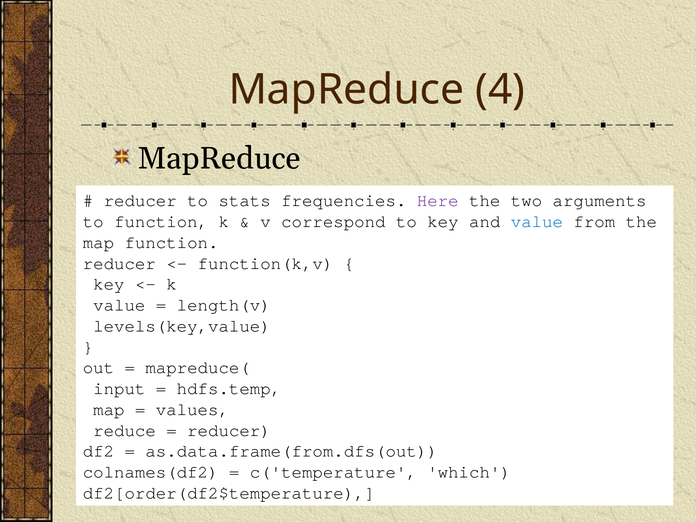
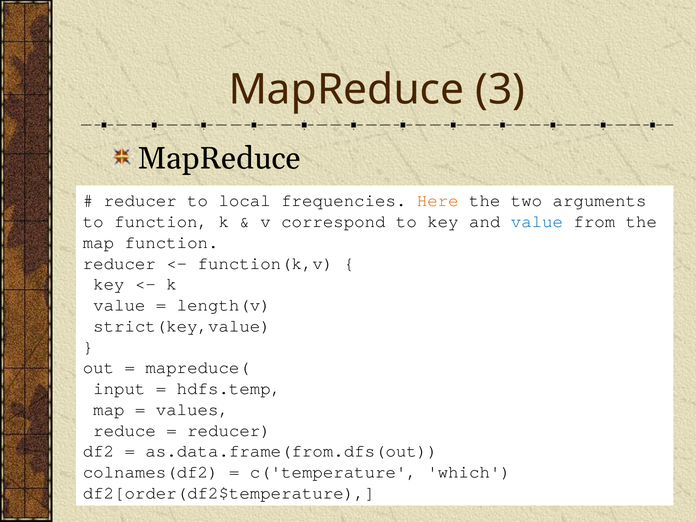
4: 4 -> 3 (500, 90)
stats: stats -> local (245, 201)
Here colour: purple -> orange (438, 201)
levels(key,value: levels(key,value -> strict(key,value (182, 326)
